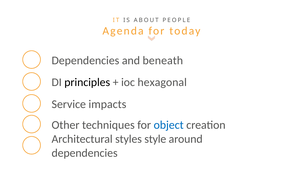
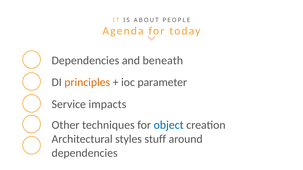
principles colour: black -> orange (87, 83)
hexagonal: hexagonal -> parameter (162, 83)
style: style -> stuff (155, 139)
